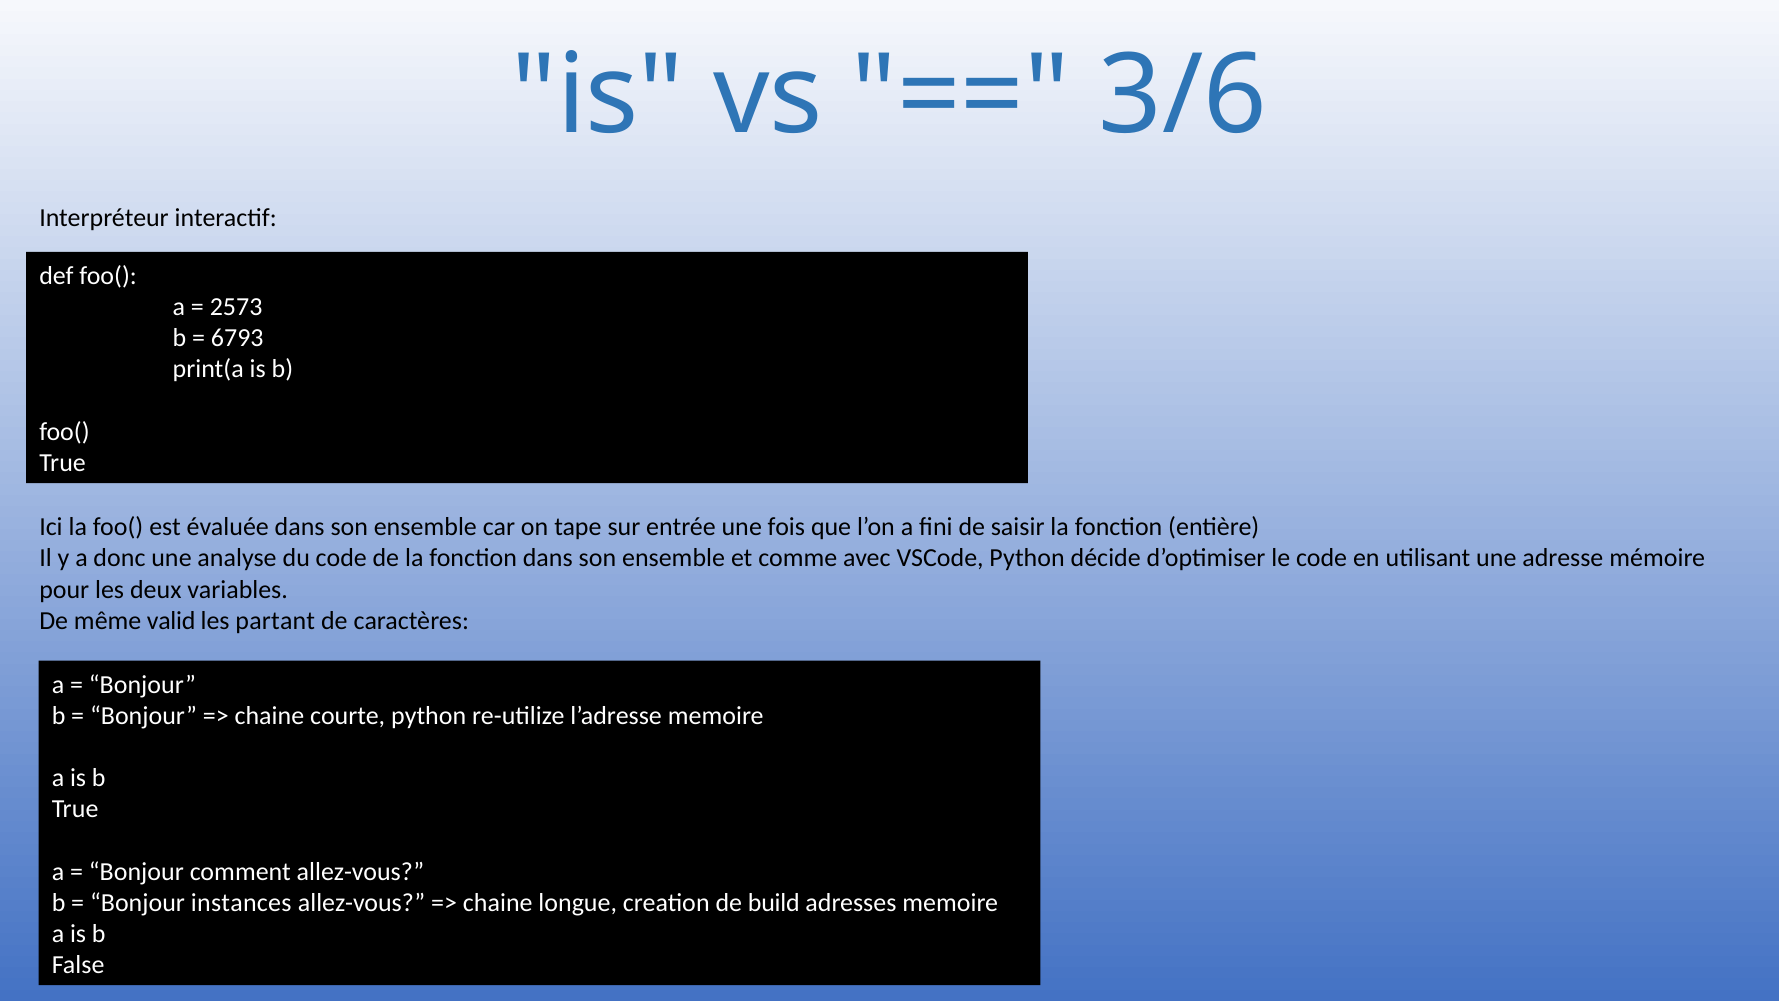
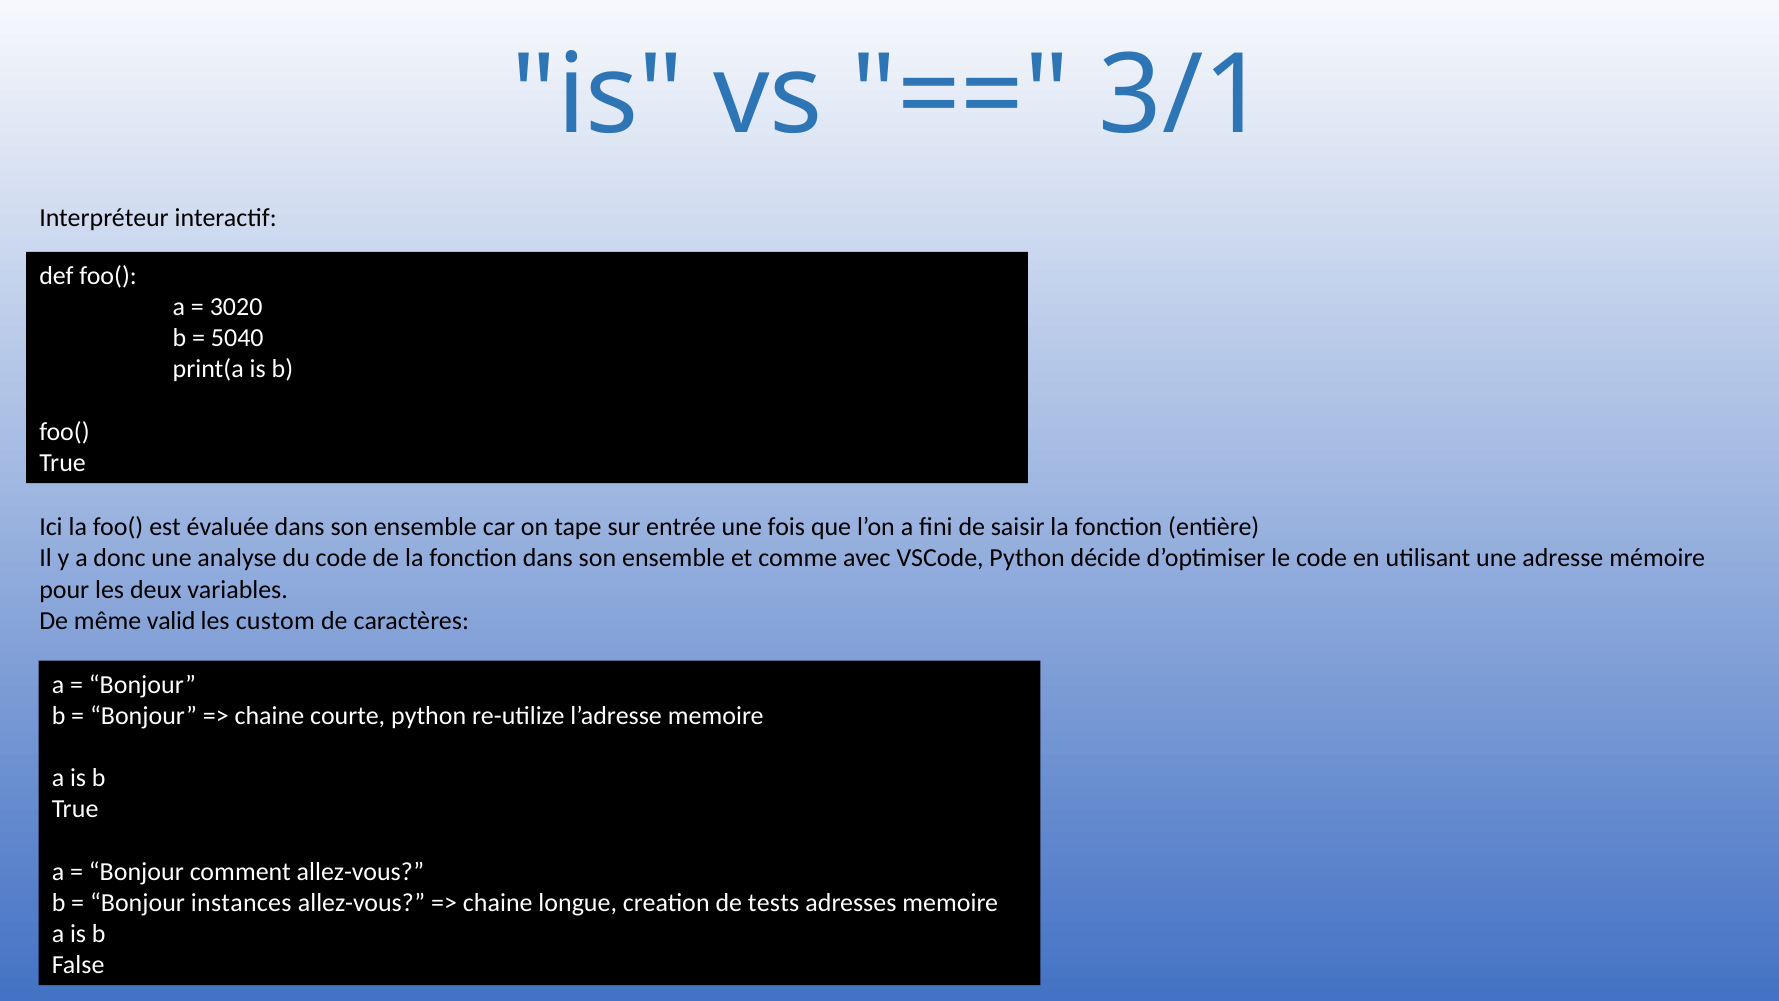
3/6: 3/6 -> 3/1 (1183, 96)
2573: 2573 -> 3020 (236, 307)
6793: 6793 -> 5040 (237, 338)
partant: partant -> custom (275, 621)
build: build -> tests (774, 902)
